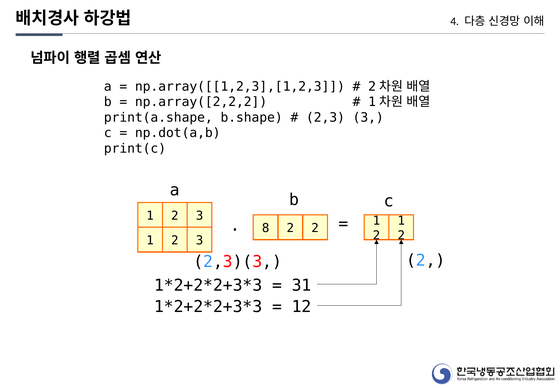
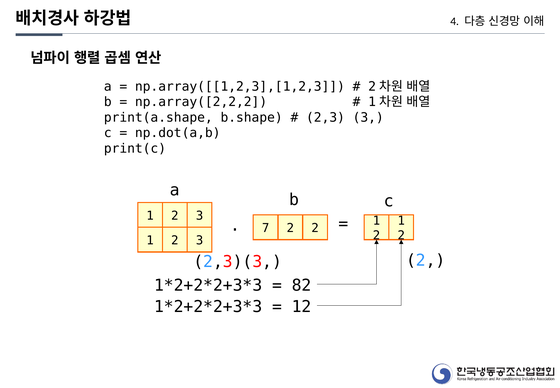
8: 8 -> 7 (266, 228)
31: 31 -> 82 (302, 285)
